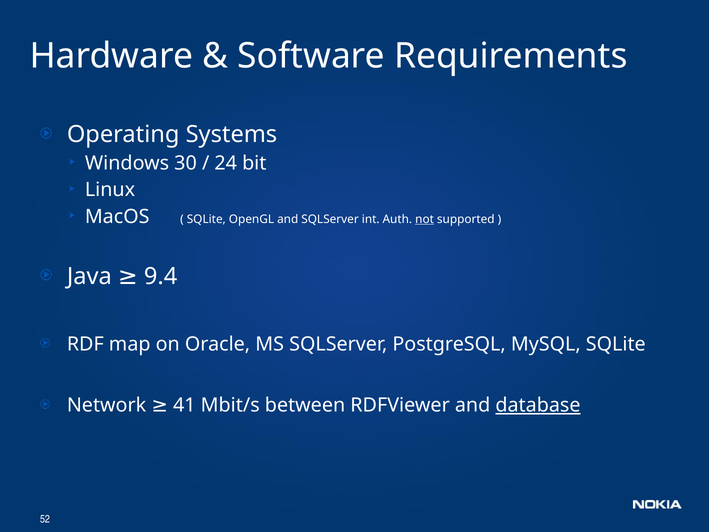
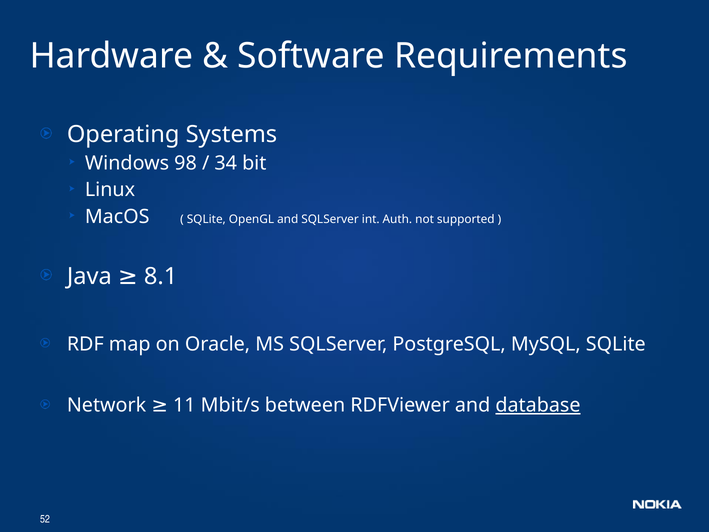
30: 30 -> 98 (186, 163)
24: 24 -> 34 (226, 163)
not underline: present -> none (425, 219)
9.4: 9.4 -> 8.1 (161, 276)
41: 41 -> 11 (184, 405)
